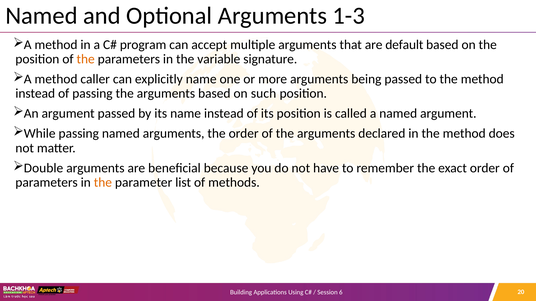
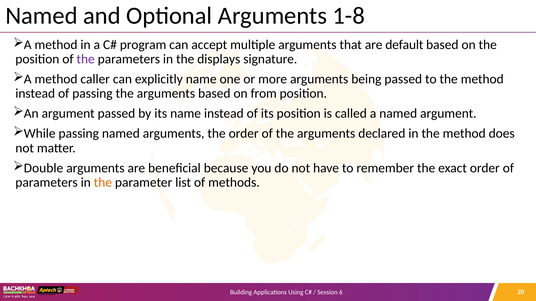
1-3: 1-3 -> 1-8 (349, 16)
the colour: orange -> purple (86, 59)
variable: variable -> displays (219, 59)
such: such -> from (264, 94)
